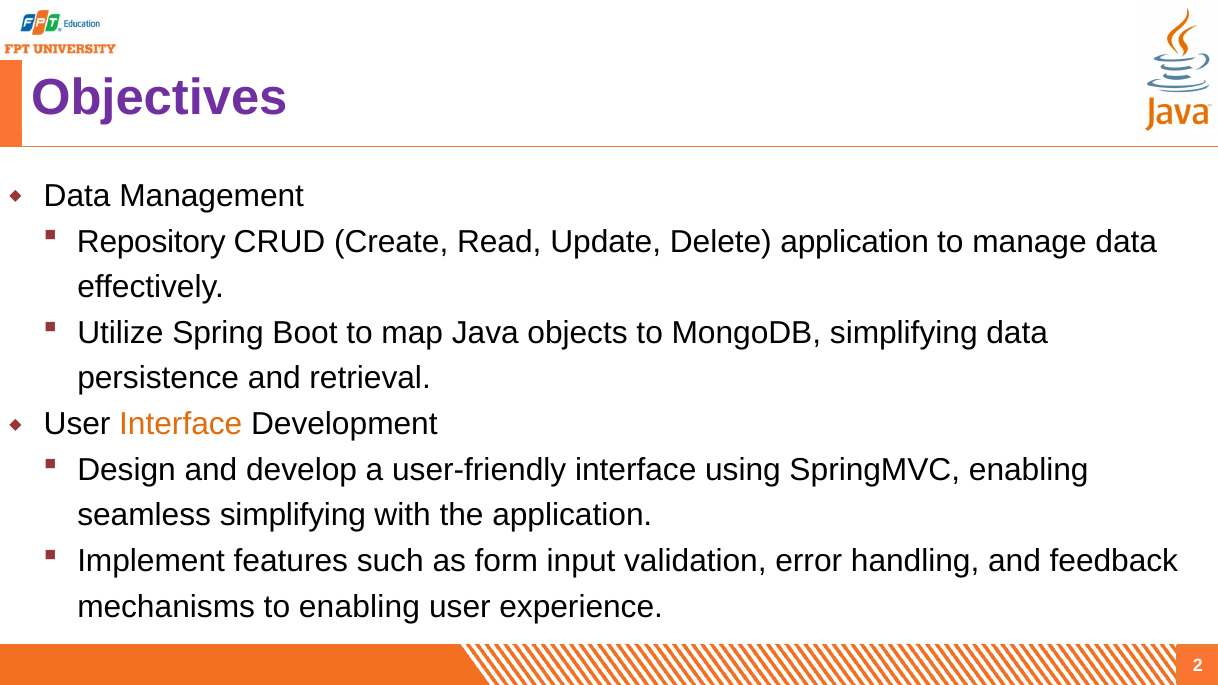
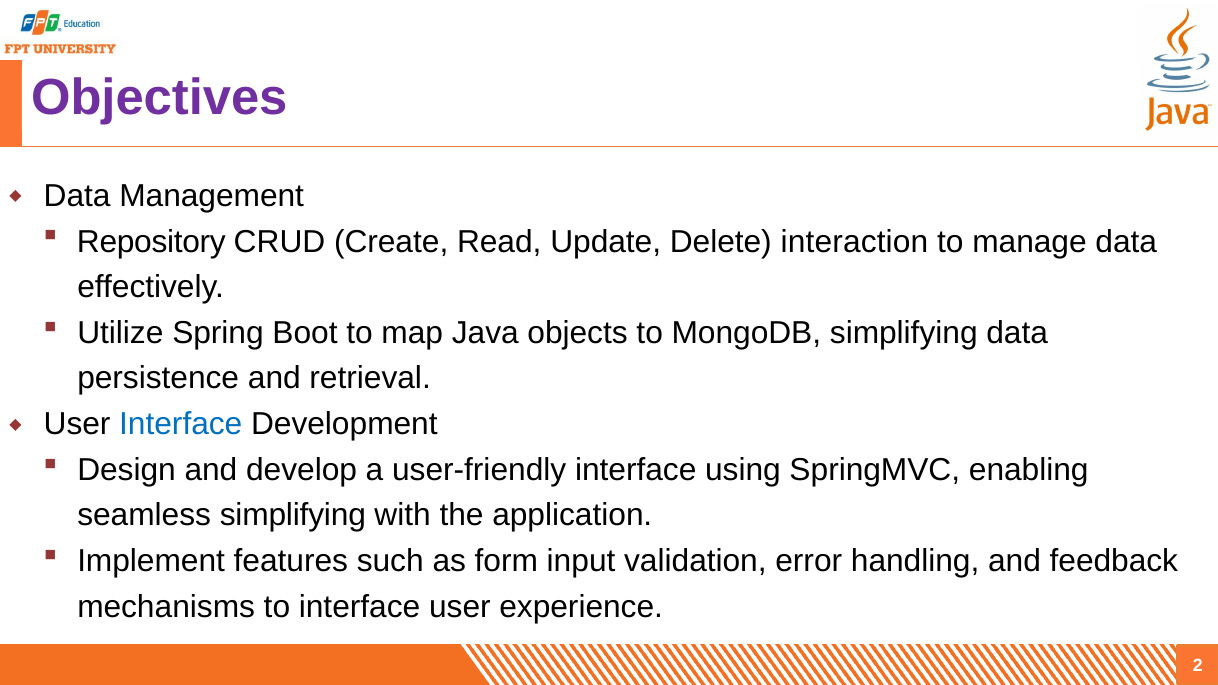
Delete application: application -> interaction (854, 242)
Interface colour: orange -> blue (181, 424)
to enabling: enabling -> interface (360, 607)
